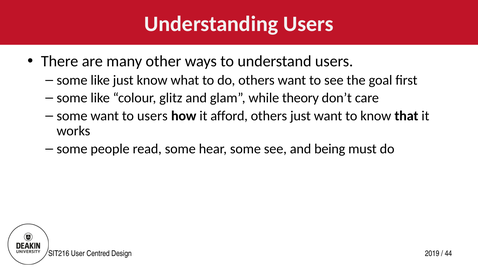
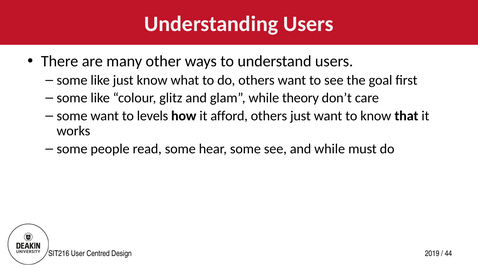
to users: users -> levels (153, 116)
and being: being -> while (330, 149)
